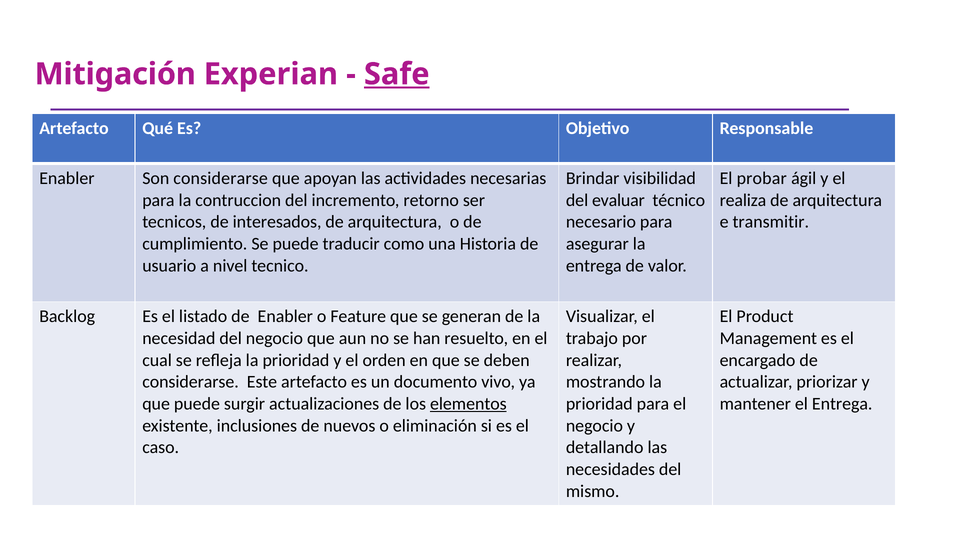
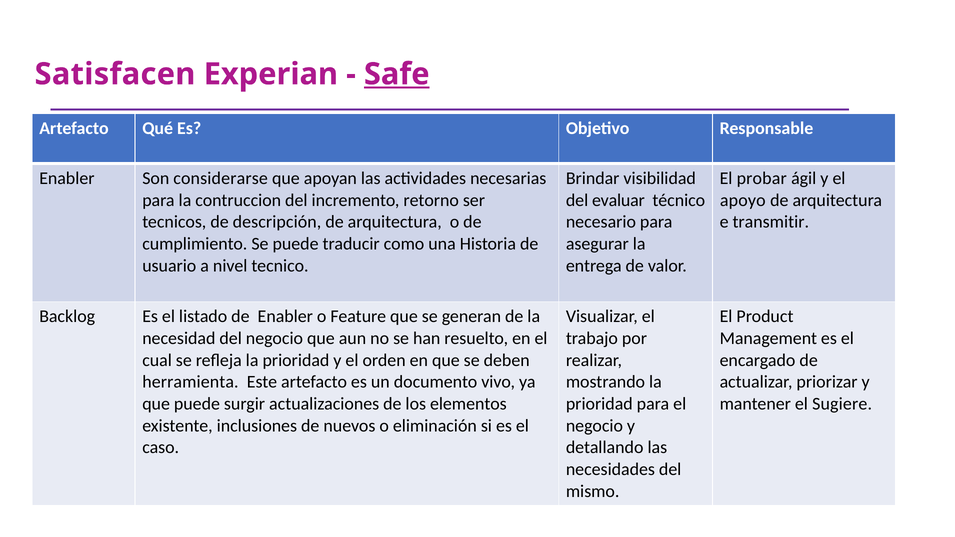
Mitigación: Mitigación -> Satisfacen (115, 74)
realiza: realiza -> apoyo (743, 200)
interesados: interesados -> descripción (277, 222)
considerarse: considerarse -> herramienta (190, 382)
elementos underline: present -> none (468, 404)
el Entrega: Entrega -> Sugiere (842, 404)
